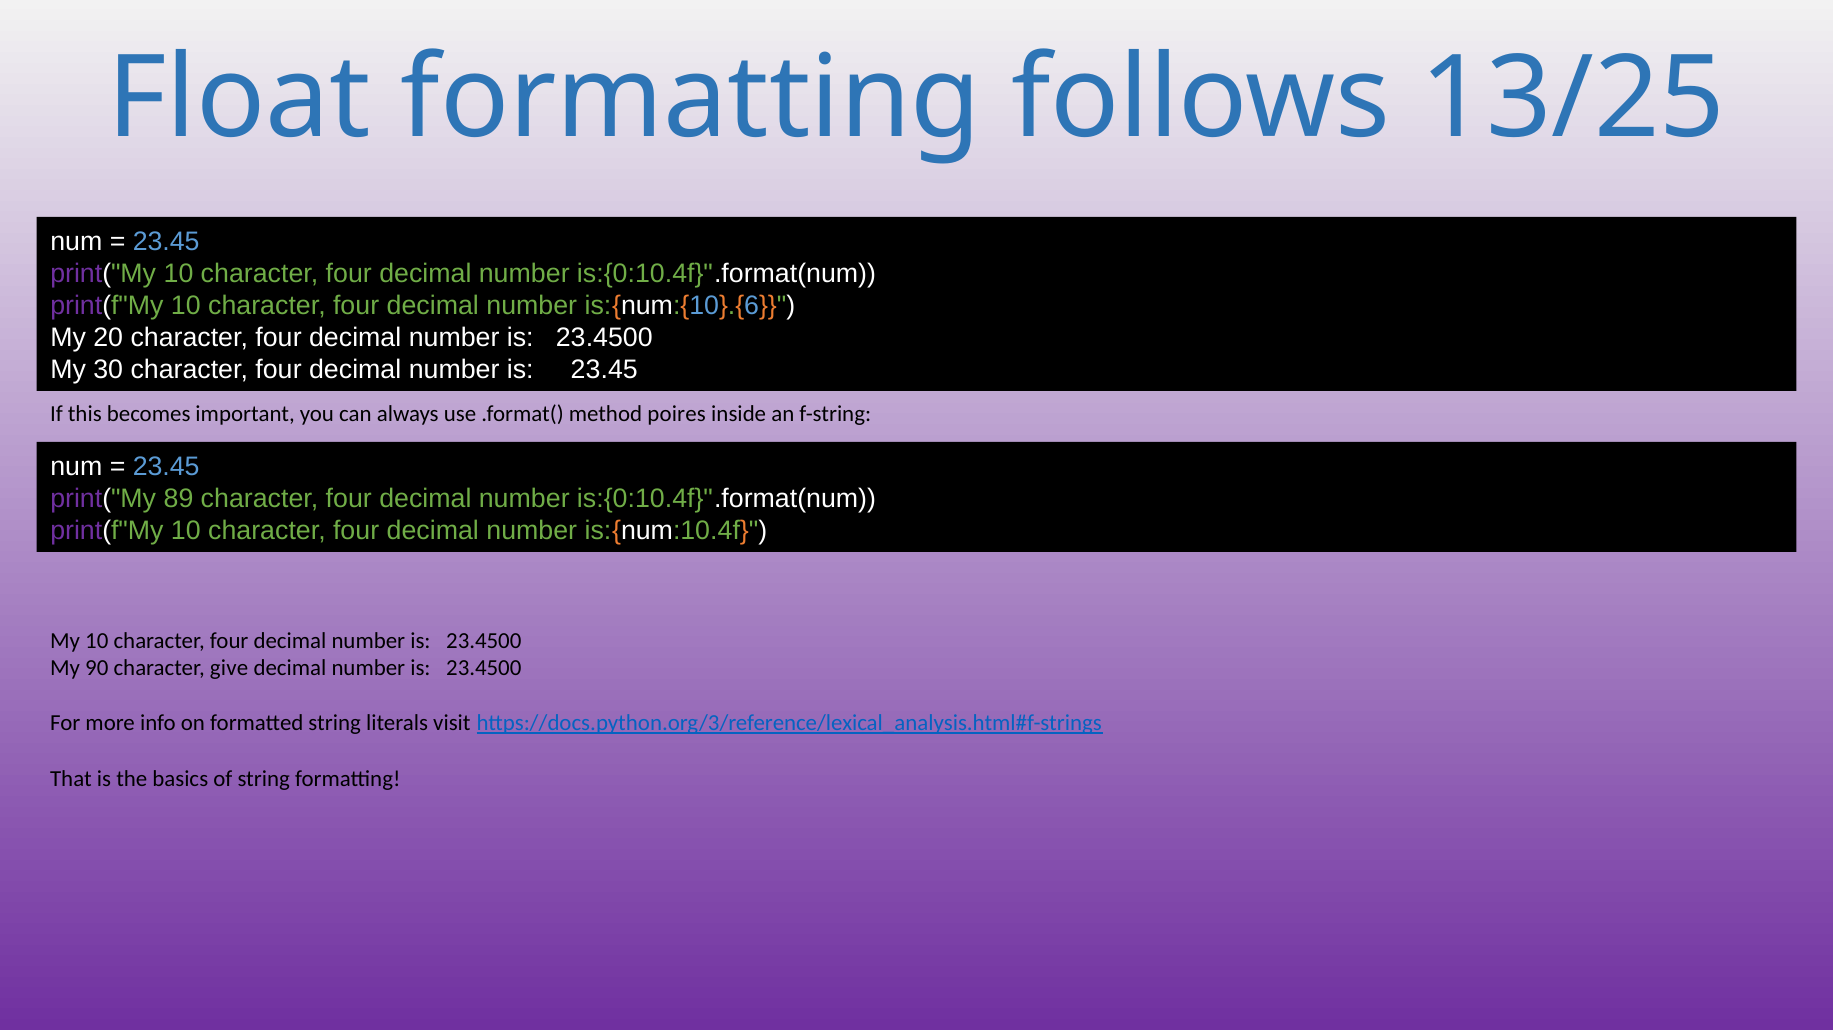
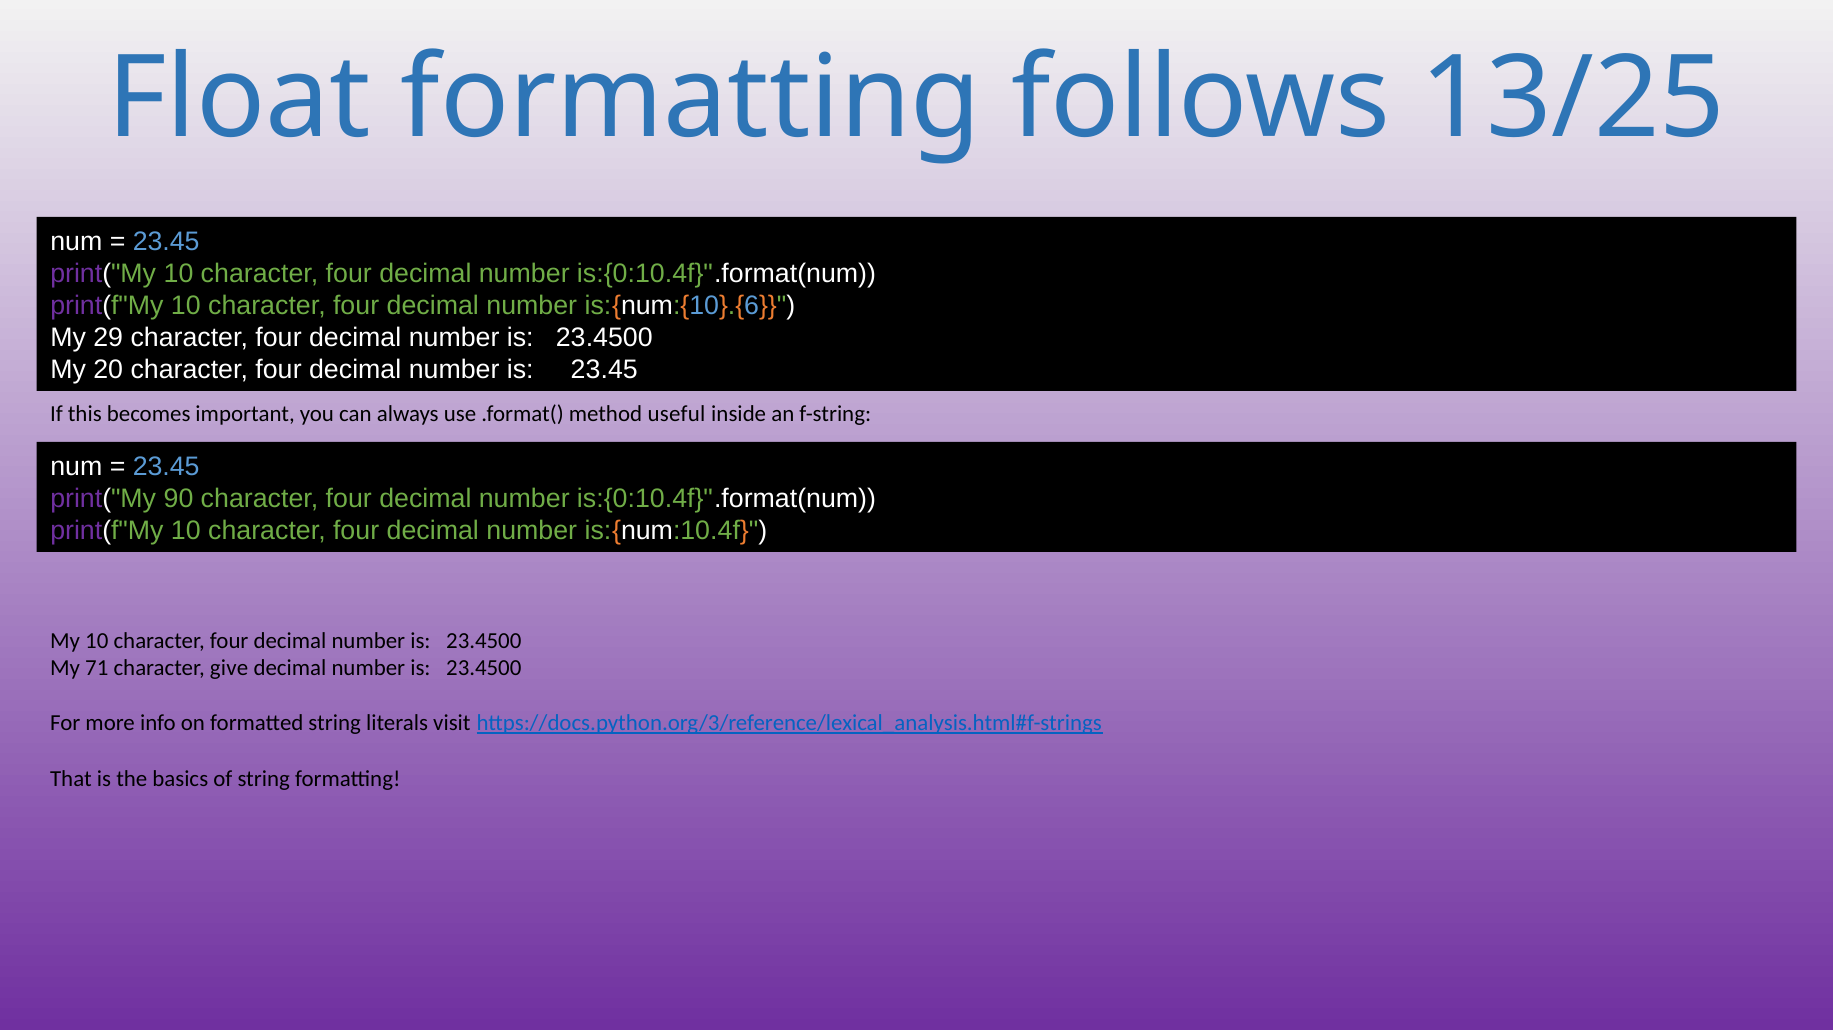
20: 20 -> 29 (108, 338)
30: 30 -> 20 (108, 370)
poires: poires -> useful (677, 414)
89: 89 -> 90 (179, 499)
90: 90 -> 71 (97, 668)
